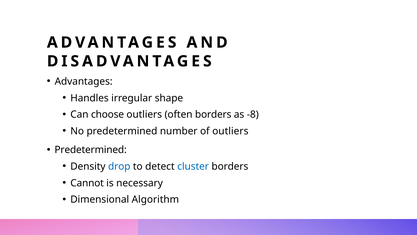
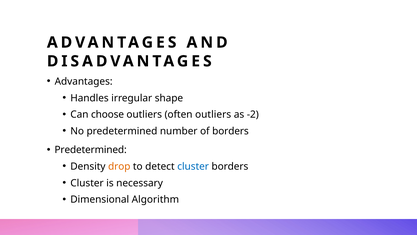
often borders: borders -> outliers (213, 114)
-8: -8 -> -2 (253, 114)
of outliers: outliers -> borders (230, 131)
drop colour: blue -> orange (119, 166)
Cannot: Cannot -> Cluster (87, 183)
